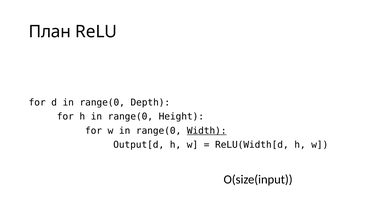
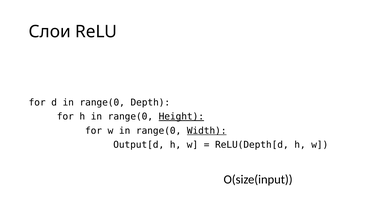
План: План -> Слои (50, 32)
Height underline: none -> present (181, 116)
ReLU(Width[d: ReLU(Width[d -> ReLU(Depth[d (252, 144)
